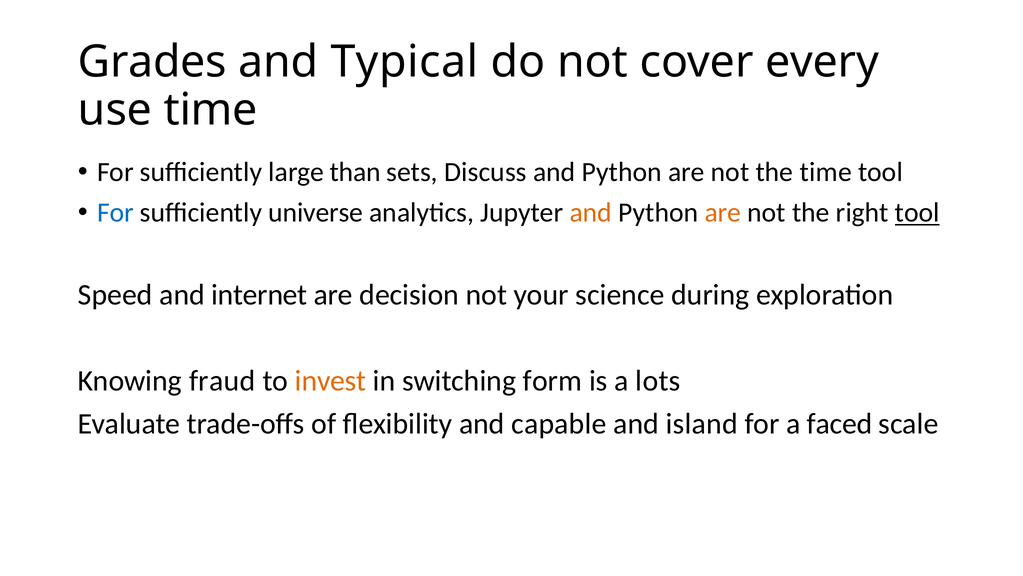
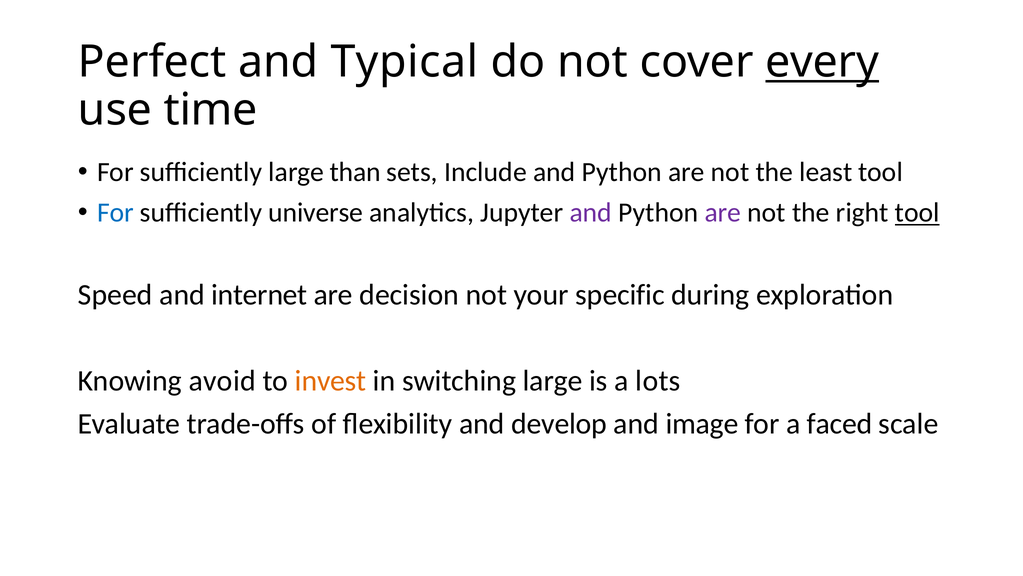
Grades: Grades -> Perfect (152, 62)
every underline: none -> present (822, 62)
Discuss: Discuss -> Include (485, 172)
the time: time -> least (826, 172)
and colour: orange -> purple (591, 213)
are colour: orange -> purple (723, 213)
science: science -> specific (620, 295)
fraud: fraud -> avoid (222, 380)
switching form: form -> large (553, 380)
capable: capable -> develop (559, 423)
island: island -> image (702, 423)
